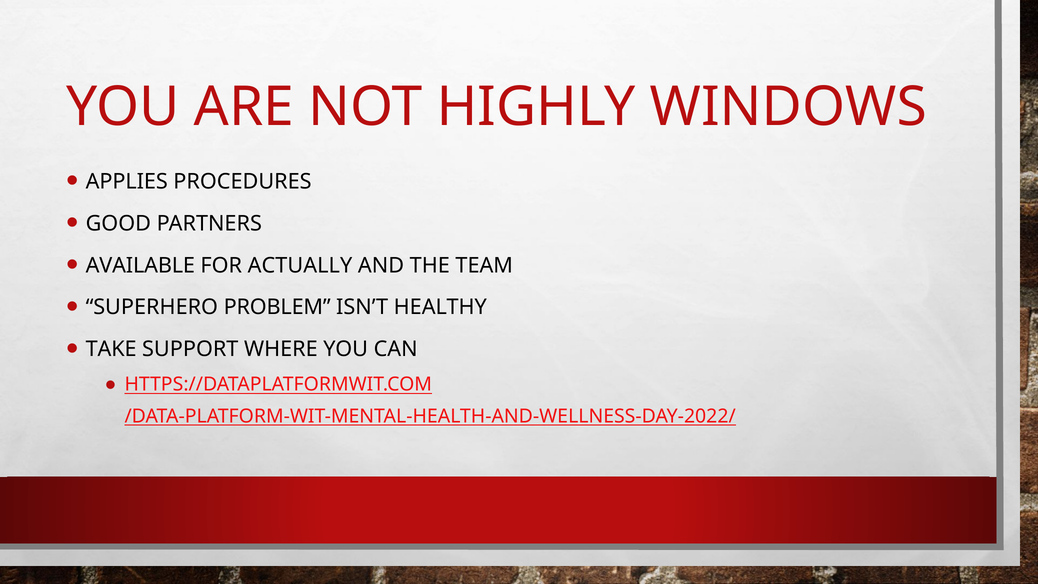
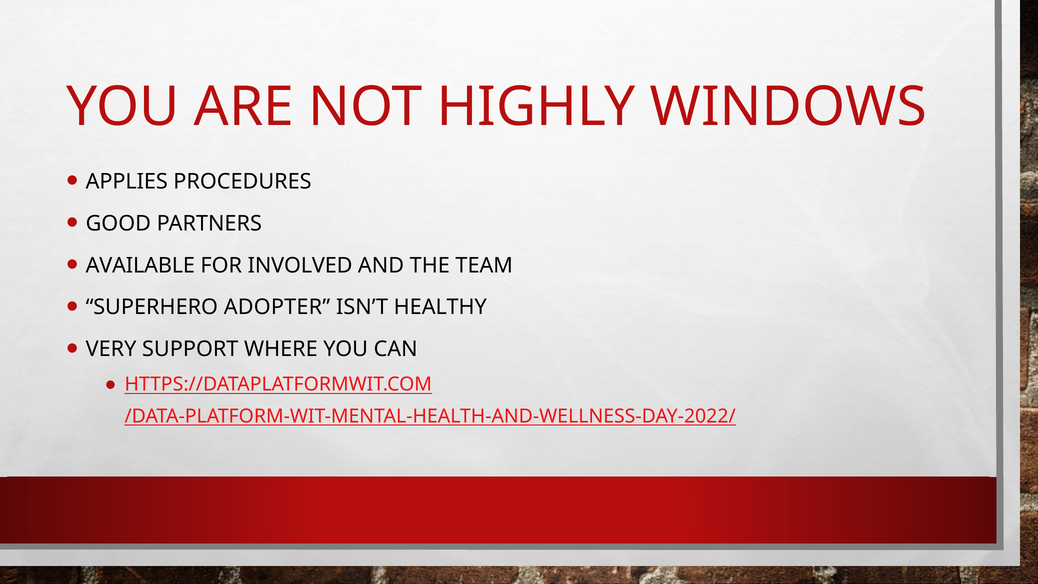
ACTUALLY: ACTUALLY -> INVOLVED (300, 265)
PROBLEM: PROBLEM -> ADOPTER (277, 307)
TAKE: TAKE -> VERY (111, 349)
